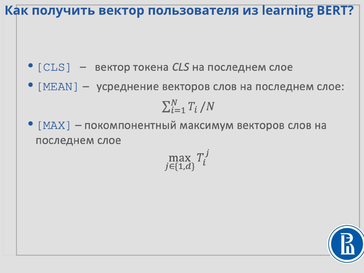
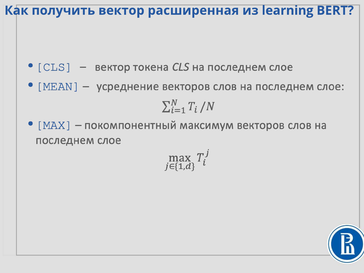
пользователя: пользователя -> расширенная (193, 11)
